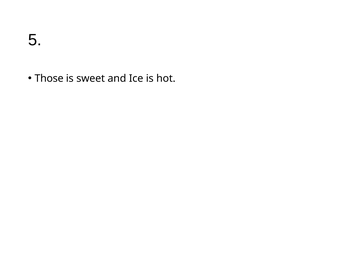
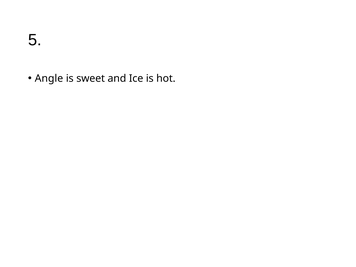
Those: Those -> Angle (49, 78)
